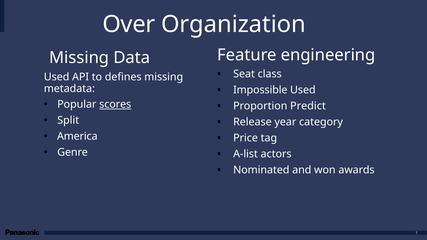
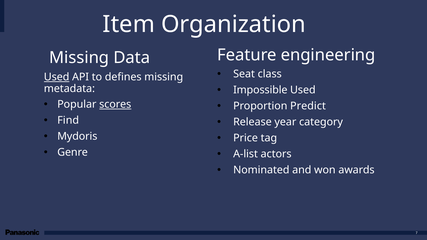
Over: Over -> Item (129, 24)
Used underline: none -> present (57, 77)
Split: Split -> Find (68, 121)
America: America -> Mydoris (77, 137)
